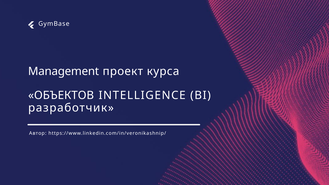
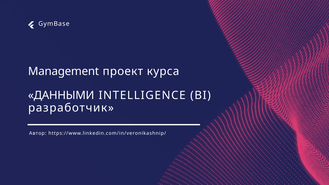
ОБЪЕКТОВ: ОБЪЕКТОВ -> ДАННЫМИ (61, 95)
